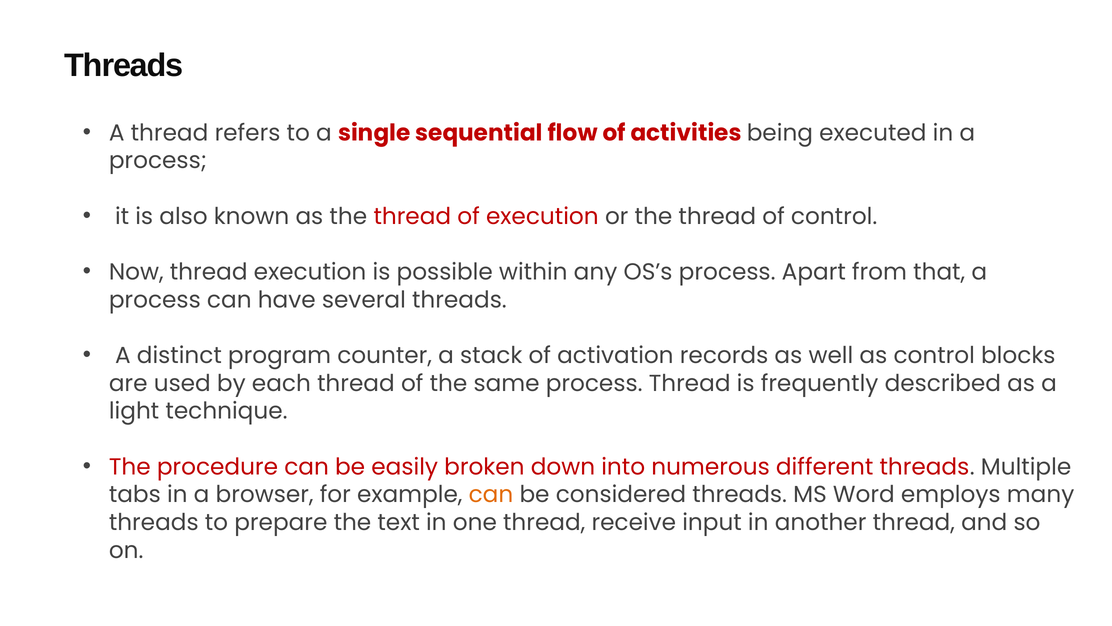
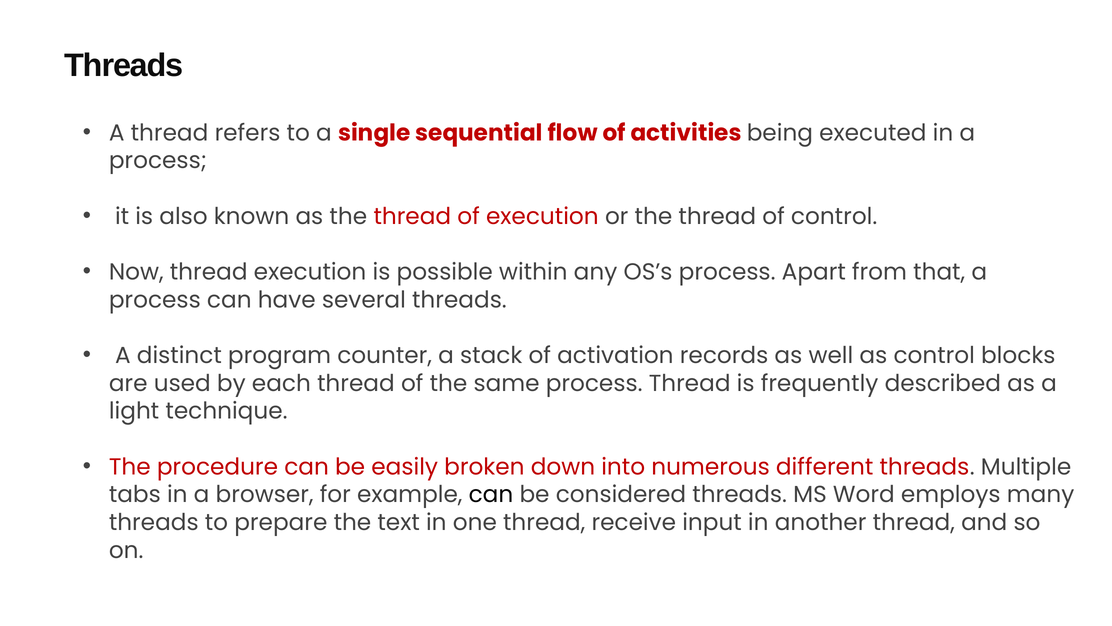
can colour: orange -> black (491, 494)
